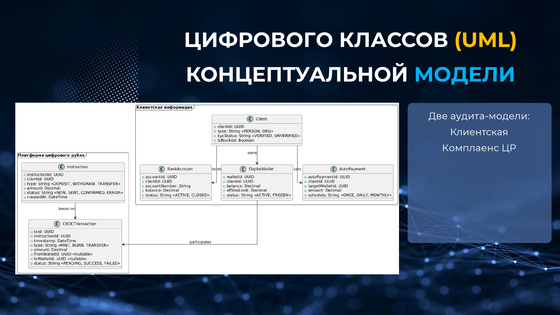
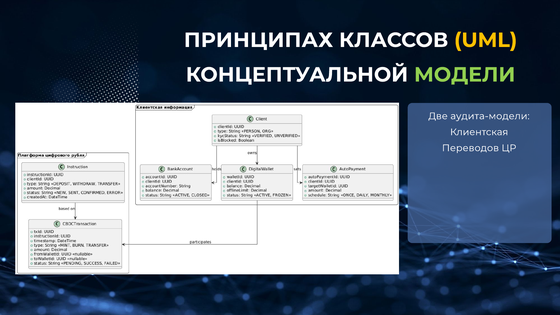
ЦИФРОВОГО: ЦИФРОВОГО -> ПРИНЦИПАХ (258, 40)
МОДЕЛИ colour: light blue -> light green (465, 75)
Комплаенс: Комплаенс -> Переводов (470, 148)
